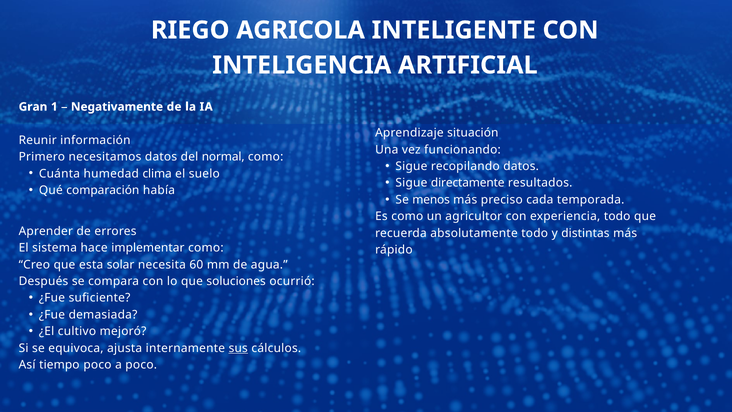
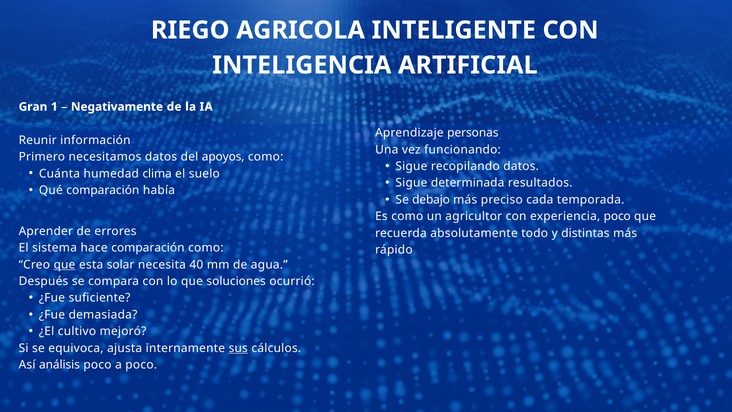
situación: situación -> personas (473, 133)
normal: normal -> apoyos (223, 157)
directamente: directamente -> determinada (468, 183)
menos: menos -> debajo (431, 200)
experiencia todo: todo -> poco (617, 216)
hace implementar: implementar -> comparación (148, 248)
que underline: none -> present (64, 264)
60: 60 -> 40 (196, 264)
tiempo: tiempo -> análisis (60, 365)
